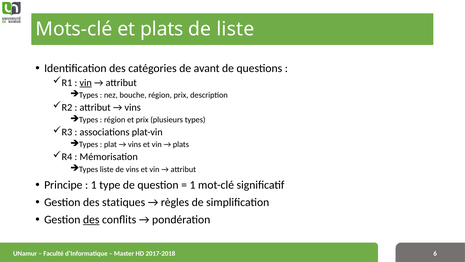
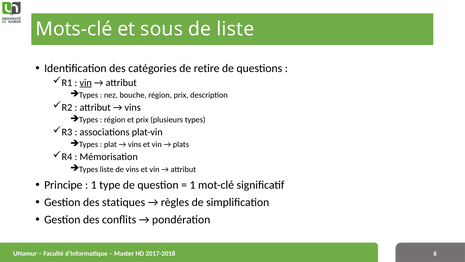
et plats: plats -> sous (162, 29)
avant: avant -> retire (207, 68)
des underline: present -> none (91, 219)
